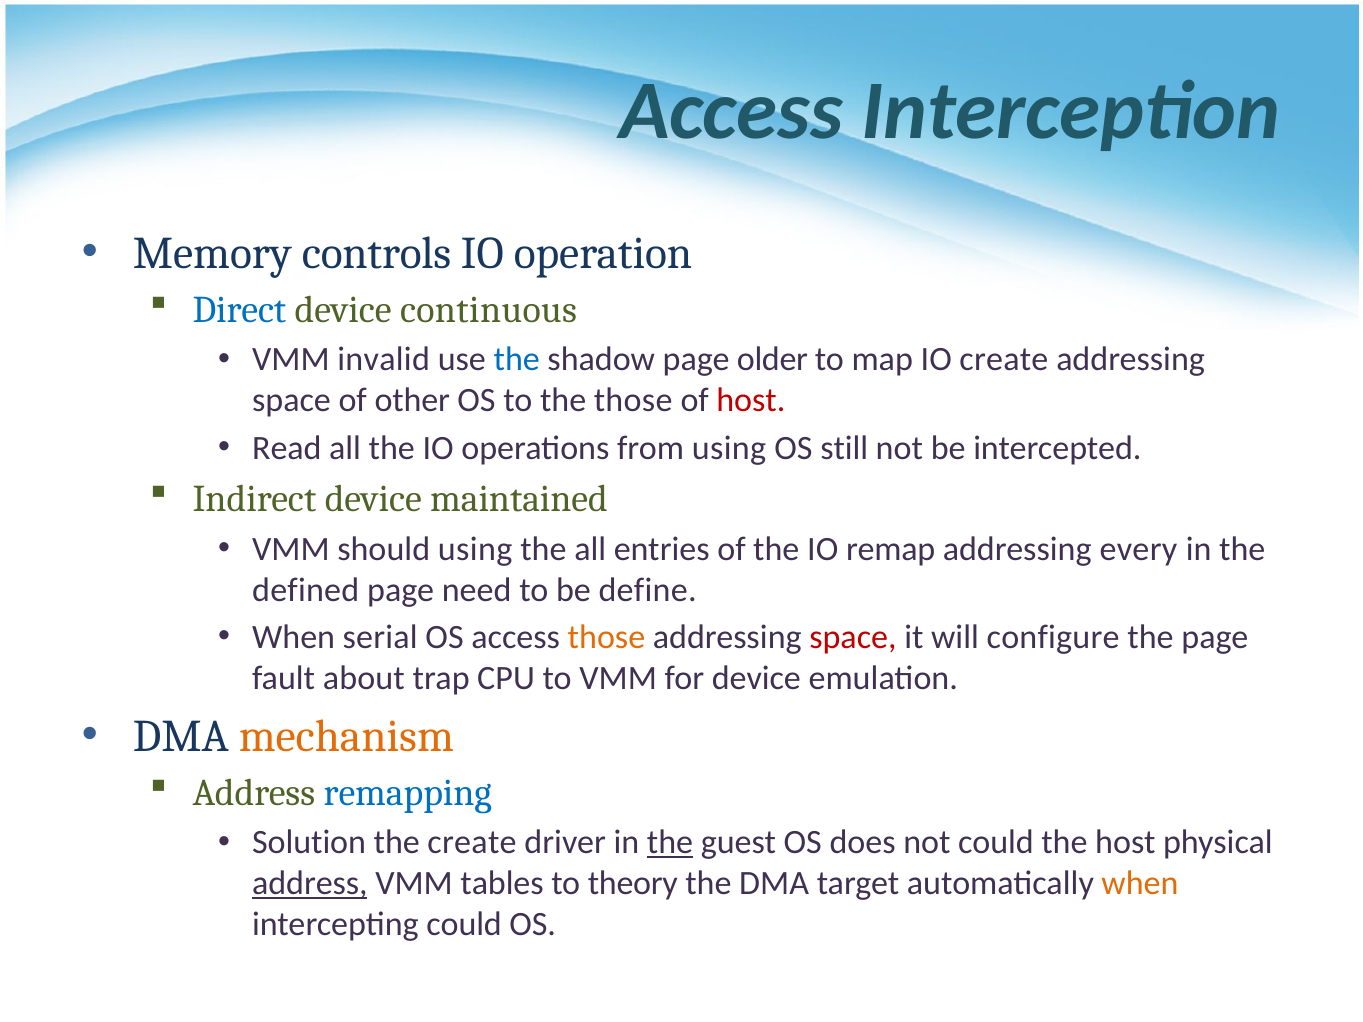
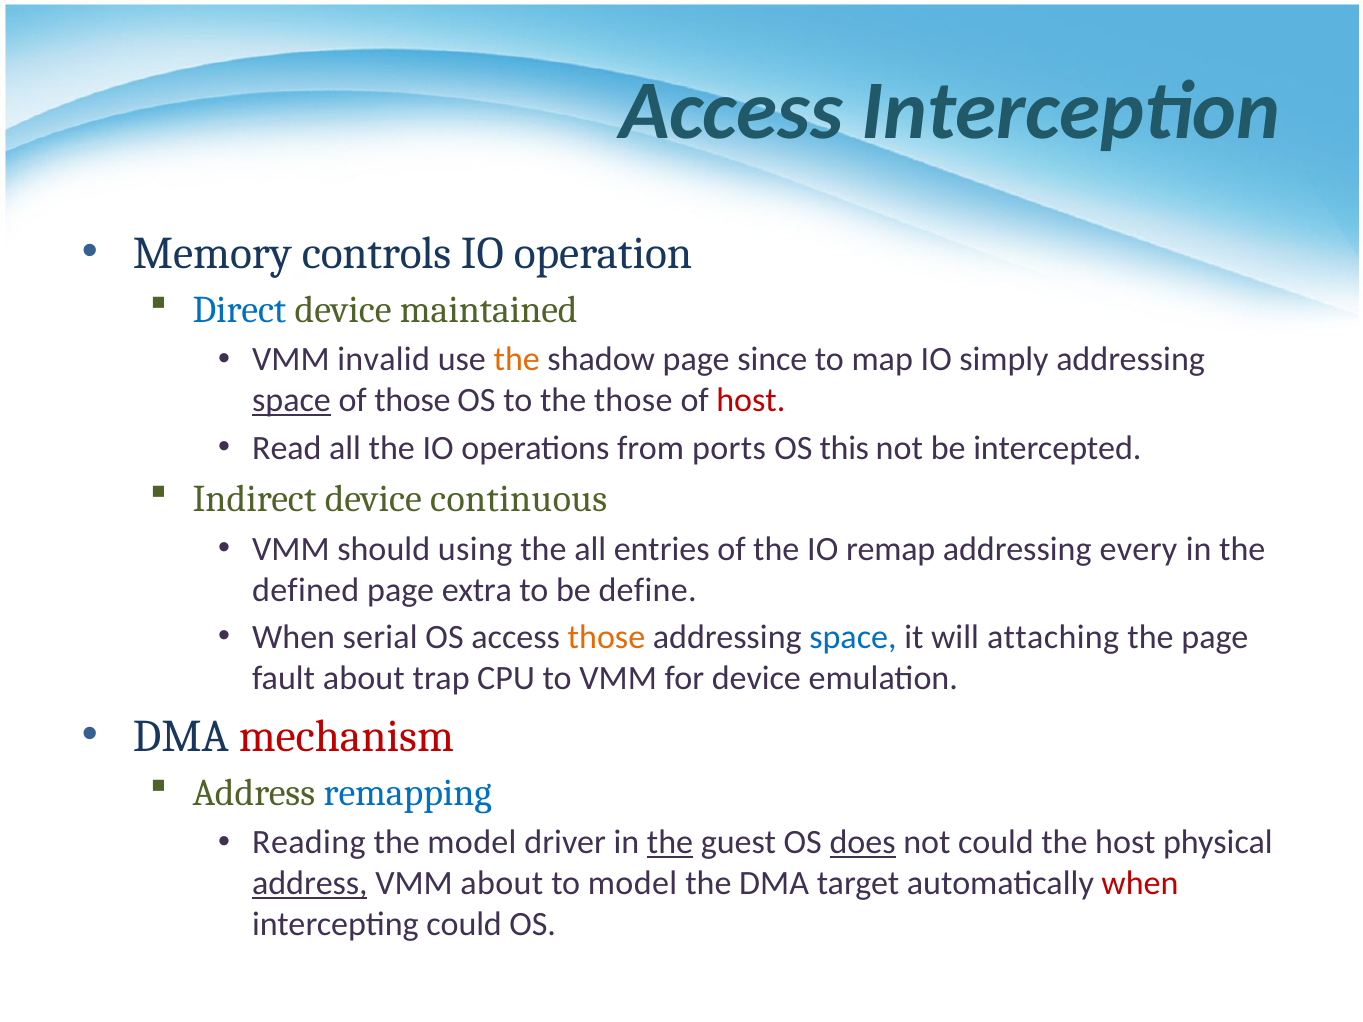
continuous: continuous -> maintained (489, 310)
the colour: blue -> orange (517, 360)
older: older -> since (772, 360)
IO create: create -> simply (1004, 360)
space underline: none -> present (291, 401)
of other: other -> those (412, 401)
from using: using -> ports (729, 448)
still: still -> this (844, 448)
maintained: maintained -> continuous (519, 499)
need: need -> extra (477, 590)
space colour: red -> blue (853, 638)
configure: configure -> attaching (1053, 638)
mechanism colour: orange -> red (346, 736)
Solution: Solution -> Reading (309, 843)
the create: create -> model (472, 843)
does underline: none -> present (863, 843)
VMM tables: tables -> about (502, 884)
to theory: theory -> model (633, 884)
when colour: orange -> red (1140, 884)
